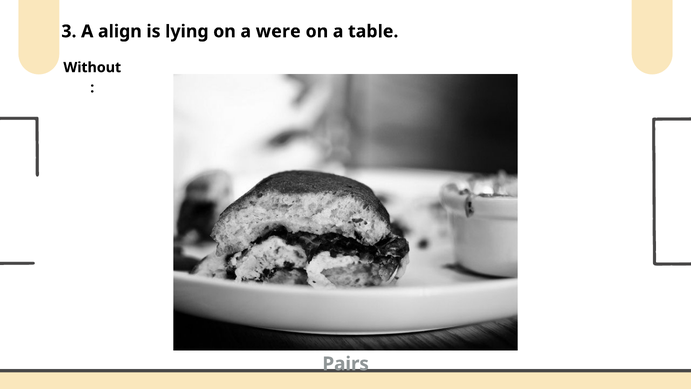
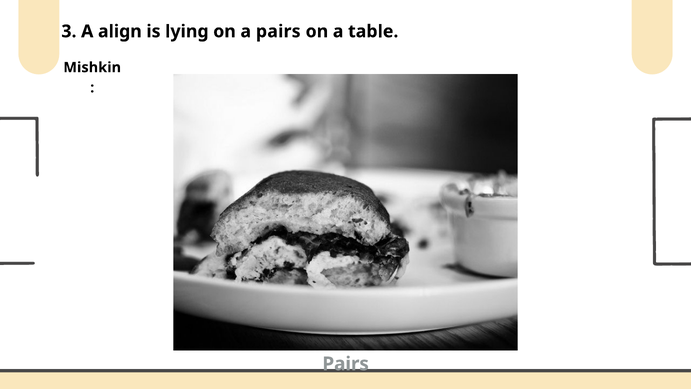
a were: were -> pairs (278, 31)
Without: Without -> Mishkin (92, 67)
